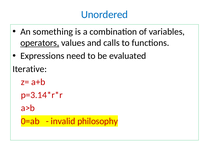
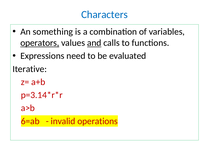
Unordered: Unordered -> Characters (104, 15)
and underline: none -> present (94, 43)
0=ab: 0=ab -> 6=ab (30, 121)
philosophy: philosophy -> operations (98, 121)
